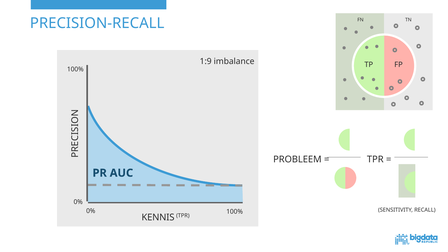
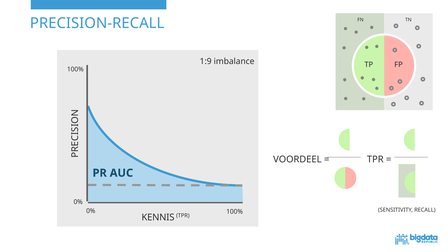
PROBLEEM: PROBLEEM -> VOORDEEL (297, 159)
